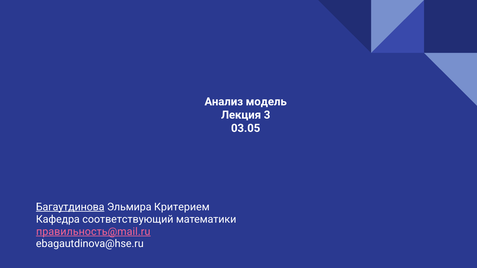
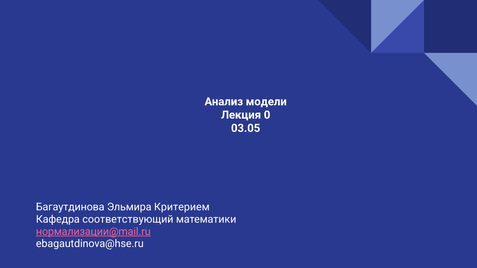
модель: модель -> модели (266, 102)
3: 3 -> 0 (267, 115)
Багаутдинова underline: present -> none (70, 207)
правильность@mail.ru: правильность@mail.ru -> нормализации@mail.ru (93, 232)
